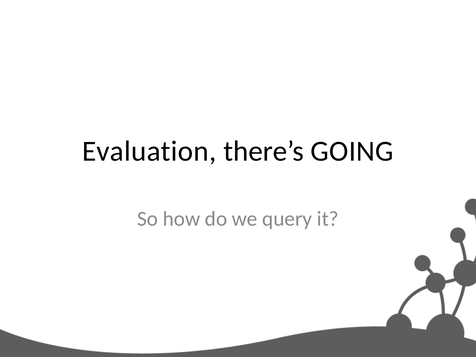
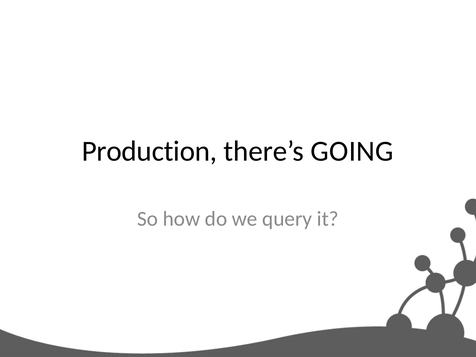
Evaluation: Evaluation -> Production (149, 151)
